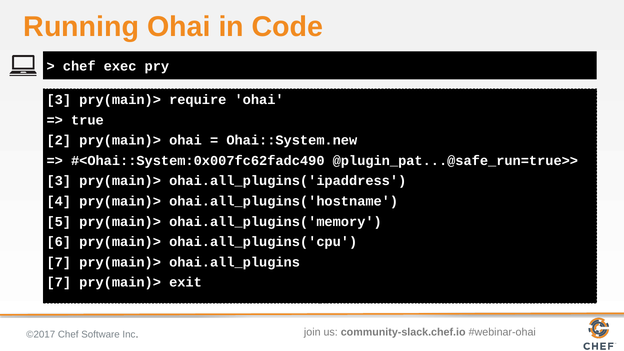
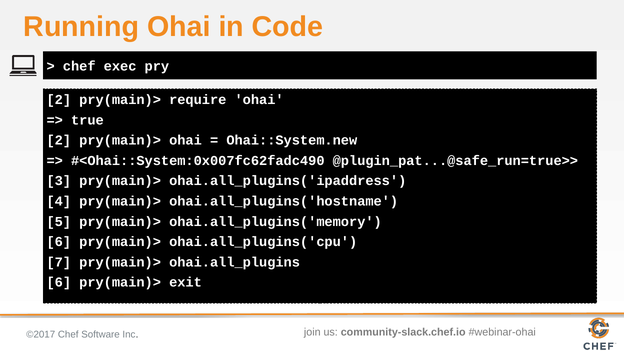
3: 3 -> 2 (59, 100)
7: 7 -> 6 (59, 282)
